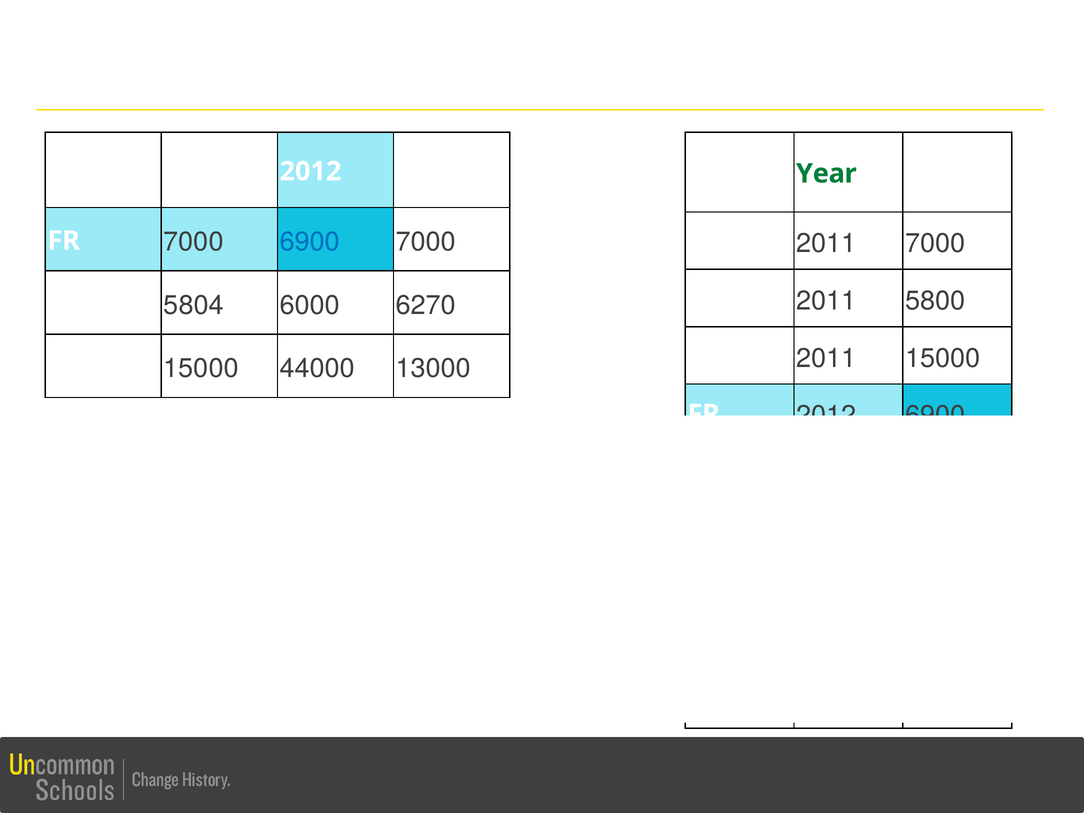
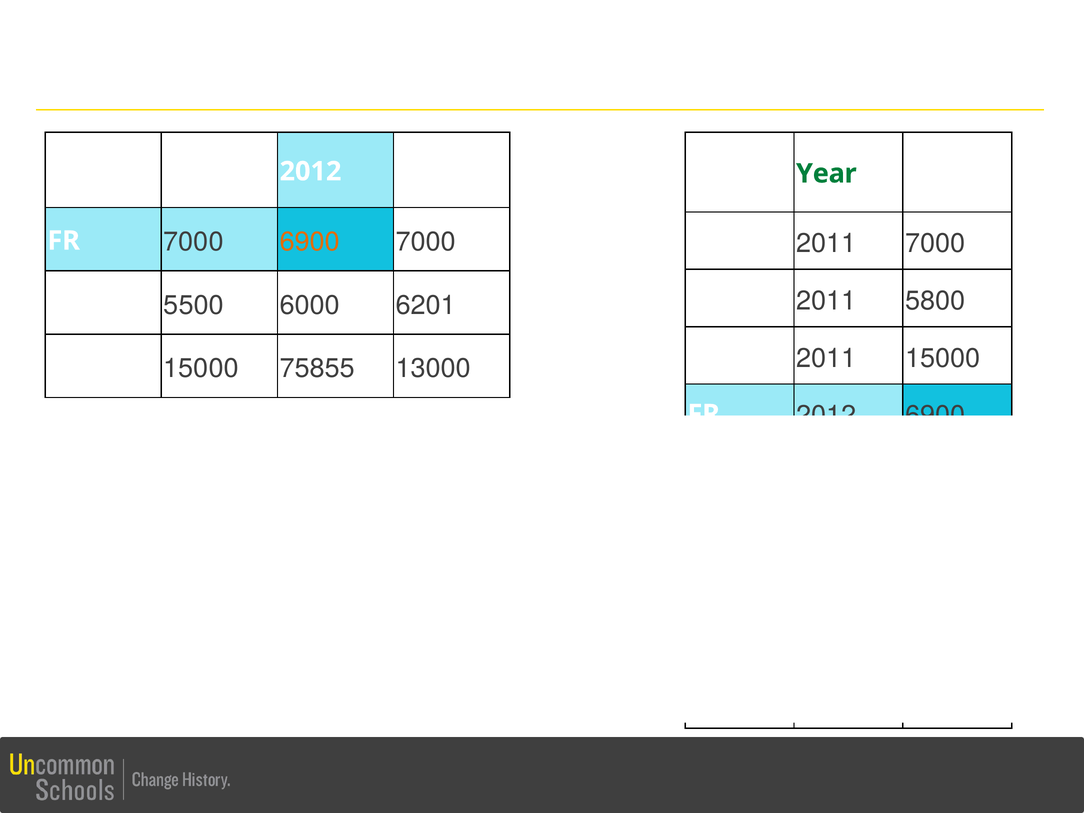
6900 colour: blue -> orange (310, 242)
5804: 5804 -> 5500 (194, 305)
6270: 6270 -> 6201 (426, 305)
44000: 44000 -> 75855 (317, 368)
